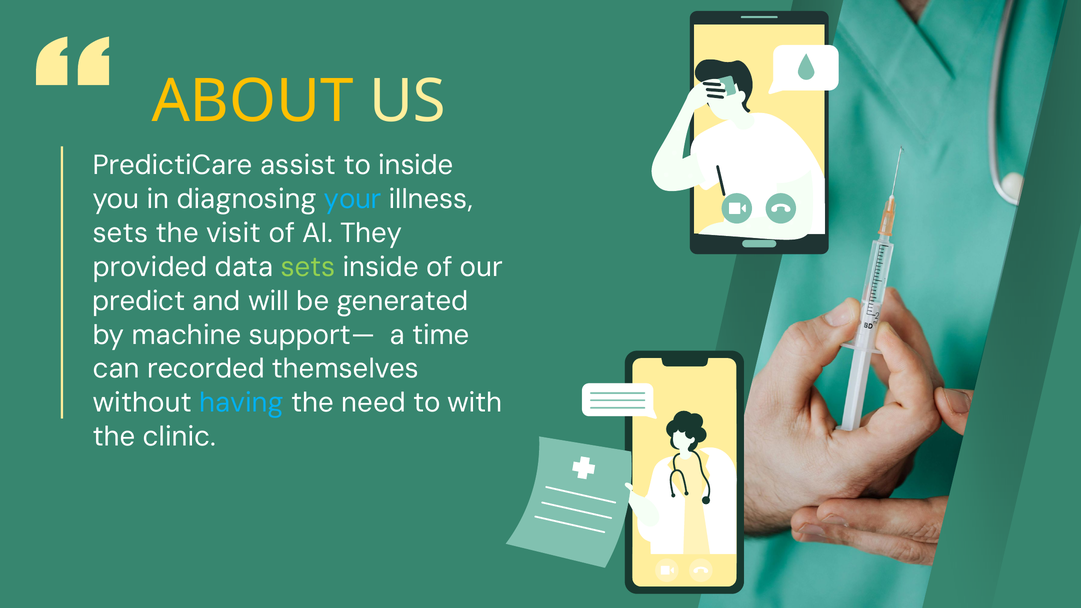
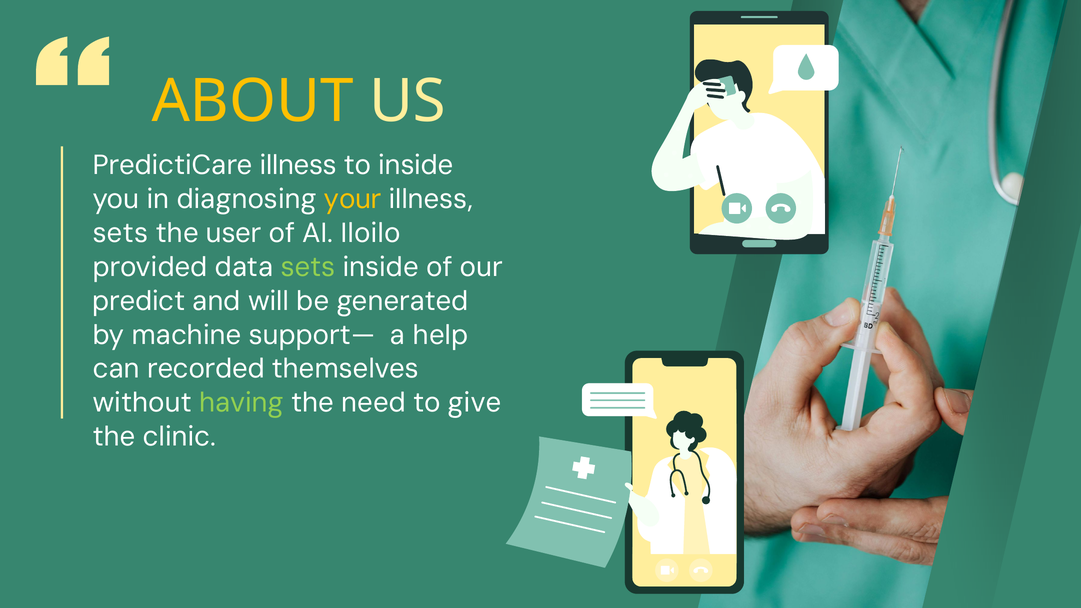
PredictiCare assist: assist -> illness (298, 165)
your colour: light blue -> yellow (353, 199)
visit: visit -> user (234, 233)
They: They -> Iloilo (371, 233)
time: time -> help (441, 335)
having colour: light blue -> light green (242, 403)
with: with -> give (475, 403)
